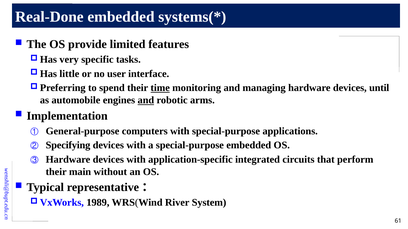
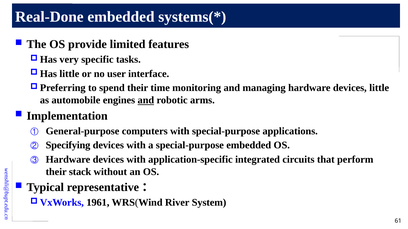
time underline: present -> none (160, 88)
devices until: until -> little (379, 88)
main: main -> stack (80, 172)
1989: 1989 -> 1961 (98, 203)
